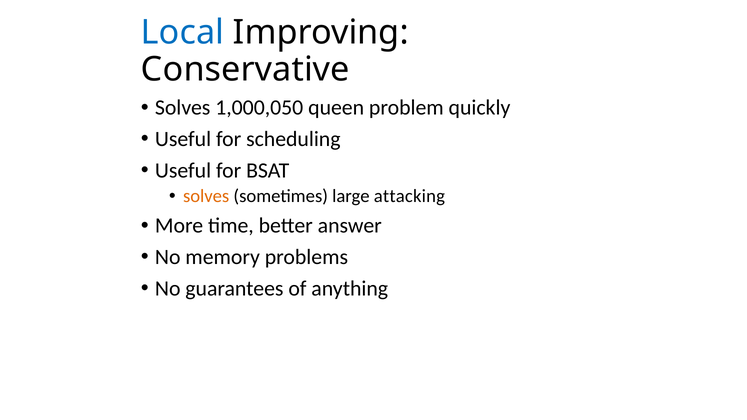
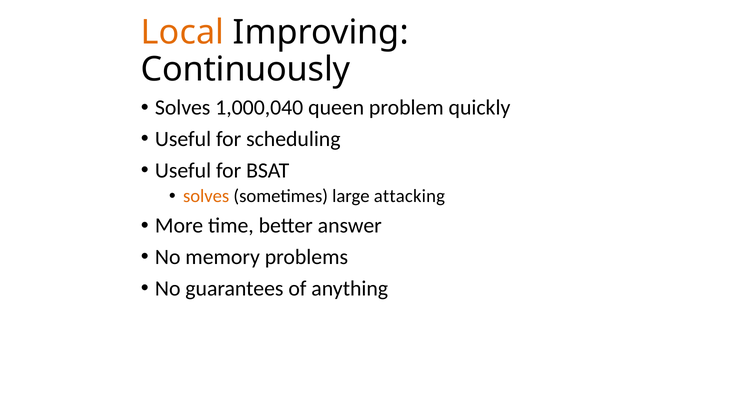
Local colour: blue -> orange (183, 33)
Conservative: Conservative -> Continuously (246, 70)
1,000,050: 1,000,050 -> 1,000,040 (259, 108)
